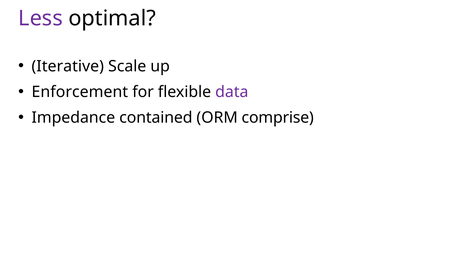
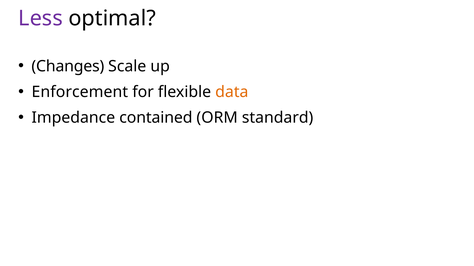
Iterative: Iterative -> Changes (68, 66)
data colour: purple -> orange (232, 92)
comprise: comprise -> standard (278, 118)
